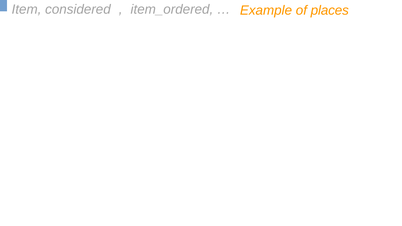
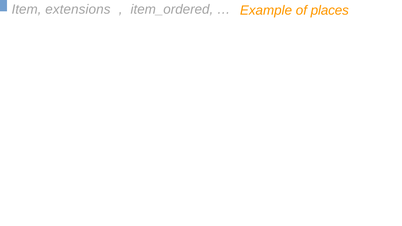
considered: considered -> extensions (78, 10)
